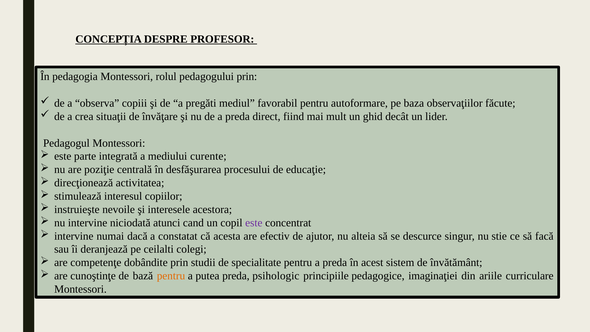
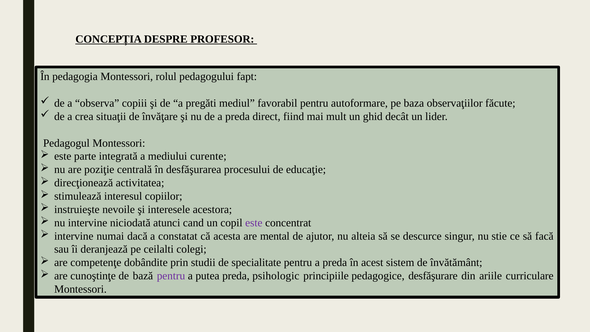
pedagogului prin: prin -> fapt (247, 77)
efectiv: efectiv -> mental (275, 236)
pentru colour: orange -> purple (171, 276)
imaginaţiei: imaginaţiei -> desfăşurare (433, 276)
